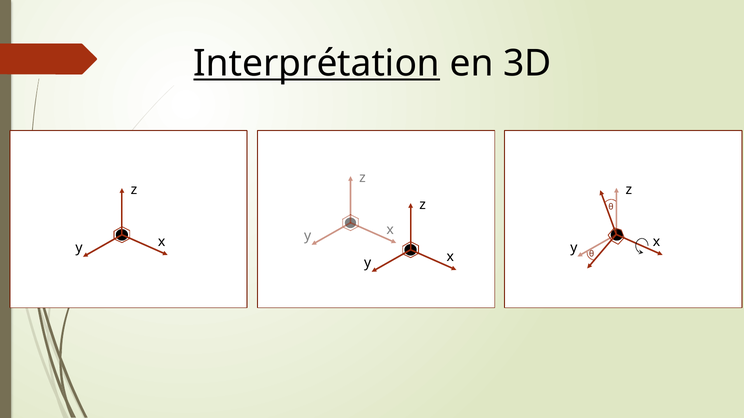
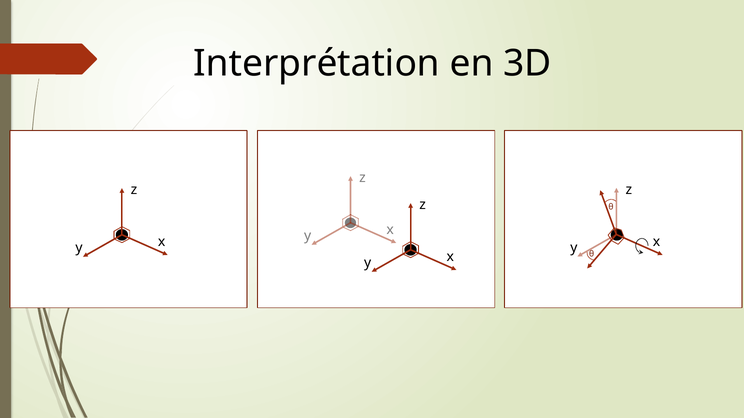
Interprétation underline: present -> none (317, 63)
